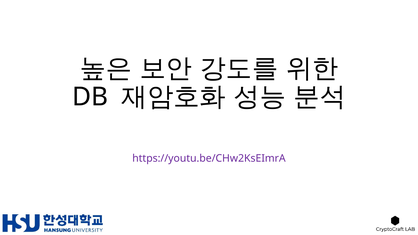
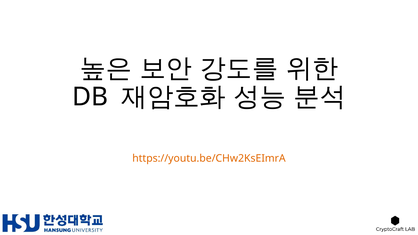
https://youtu.be/CHw2KsEImrA colour: purple -> orange (209, 158)
